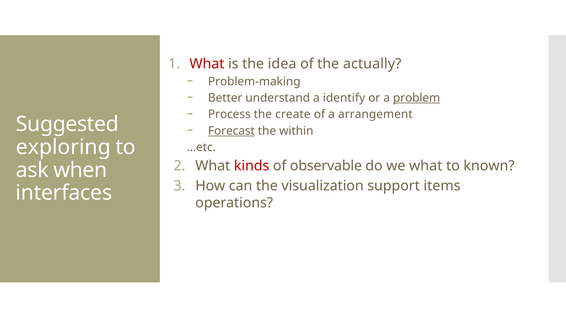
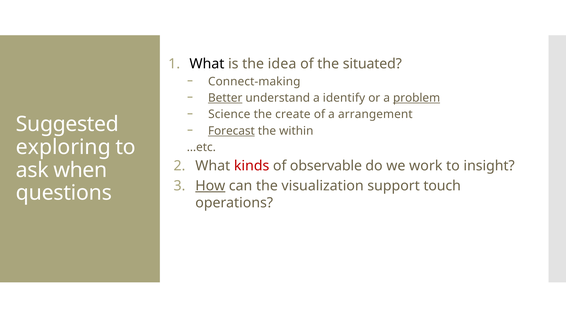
What colour: red -> black (207, 64)
actually: actually -> situated (372, 64)
Problem-making: Problem-making -> Connect-making (254, 82)
Better underline: none -> present (225, 98)
Process: Process -> Science (229, 115)
we what: what -> work (426, 166)
known: known -> insight (489, 166)
How underline: none -> present (210, 186)
items: items -> touch (442, 186)
interfaces: interfaces -> questions (64, 193)
